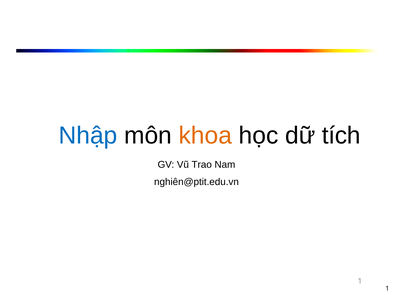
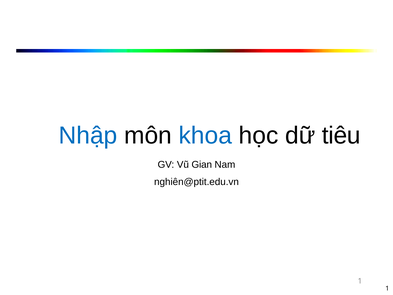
khoa colour: orange -> blue (205, 135)
tích: tích -> tiêu (341, 135)
Trao: Trao -> Gian (202, 165)
